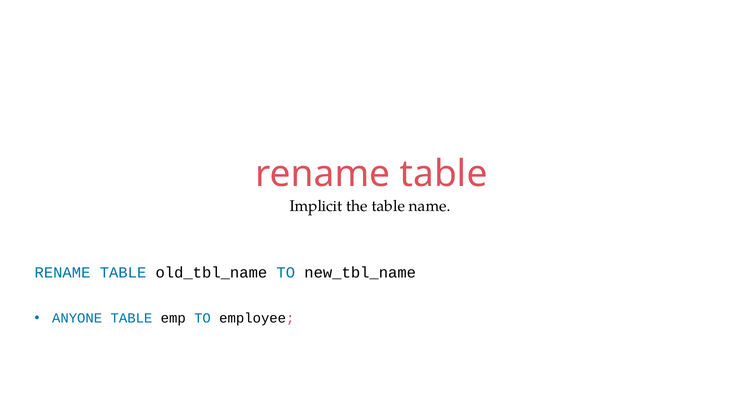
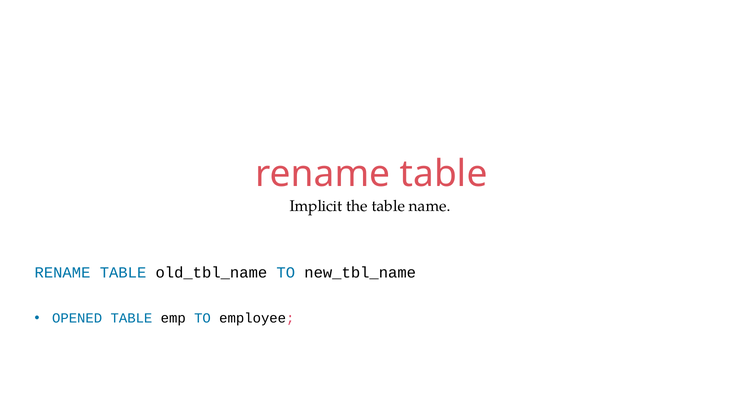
ANYONE: ANYONE -> OPENED (77, 318)
